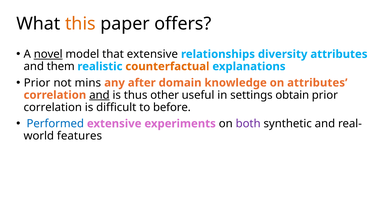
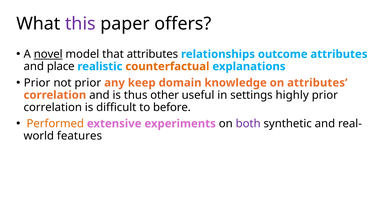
this colour: orange -> purple (80, 24)
that extensive: extensive -> attributes (152, 54)
diversity: diversity -> outcome (283, 54)
them: them -> place (61, 67)
not mins: mins -> prior (88, 83)
after: after -> keep (142, 83)
and underline: present -> none (99, 95)
obtain: obtain -> highly (292, 95)
Performed colour: blue -> orange (55, 124)
